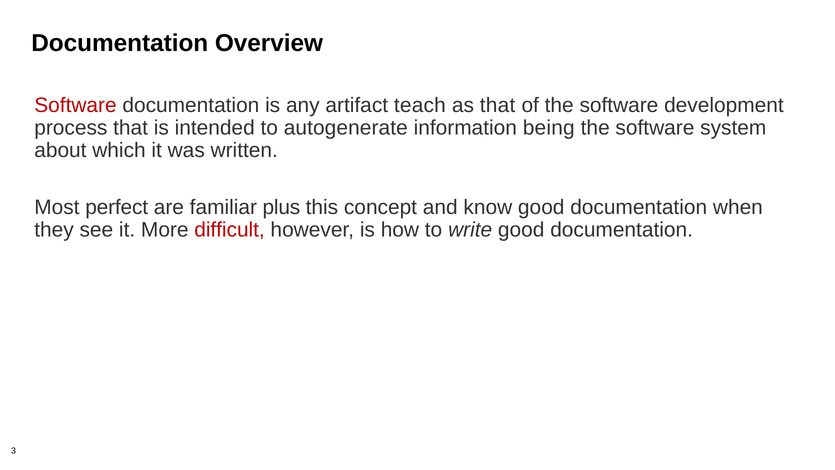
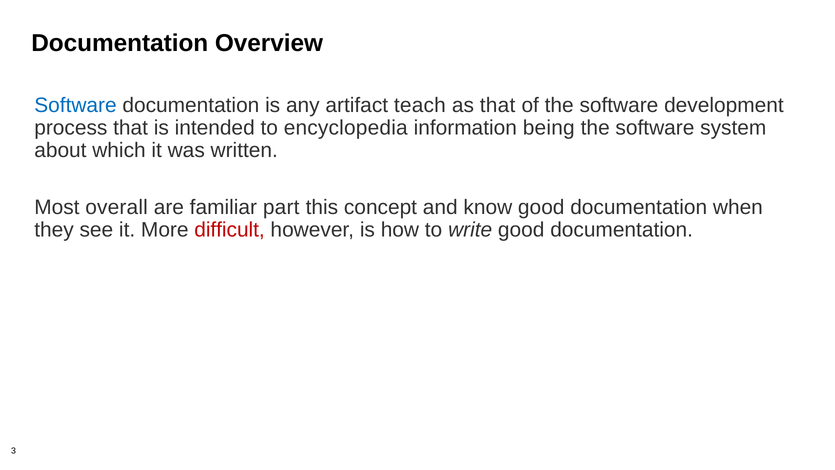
Software colour: red -> blue (76, 105)
autogenerate: autogenerate -> encyclopedia (346, 128)
perfect: perfect -> overall (117, 207)
plus: plus -> part (281, 207)
